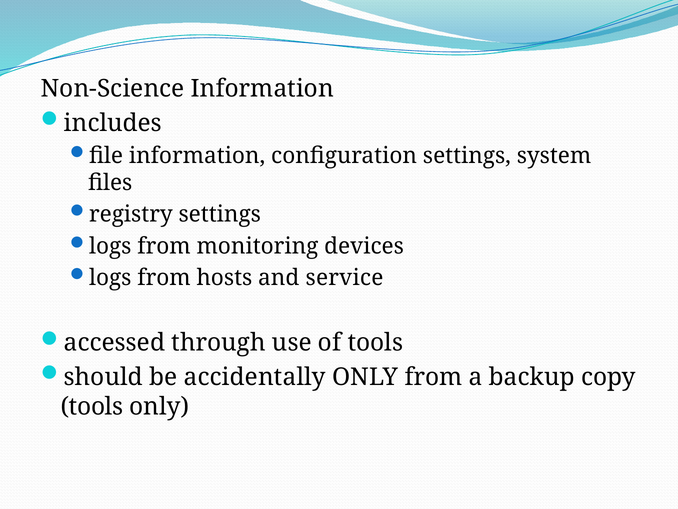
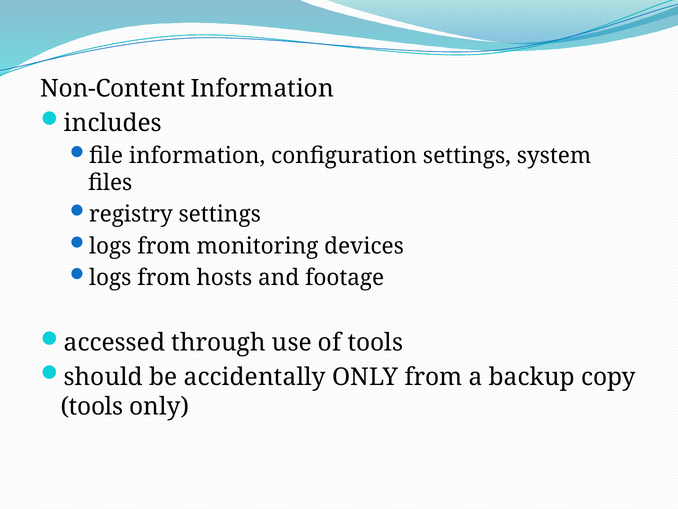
Non-Science: Non-Science -> Non-Content (113, 89)
service: service -> footage (345, 278)
